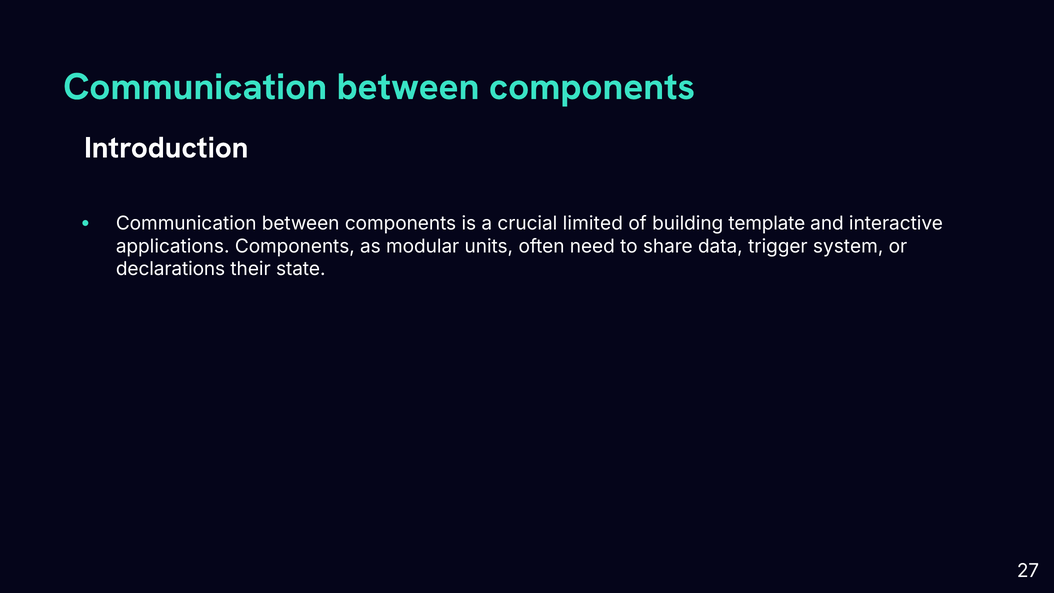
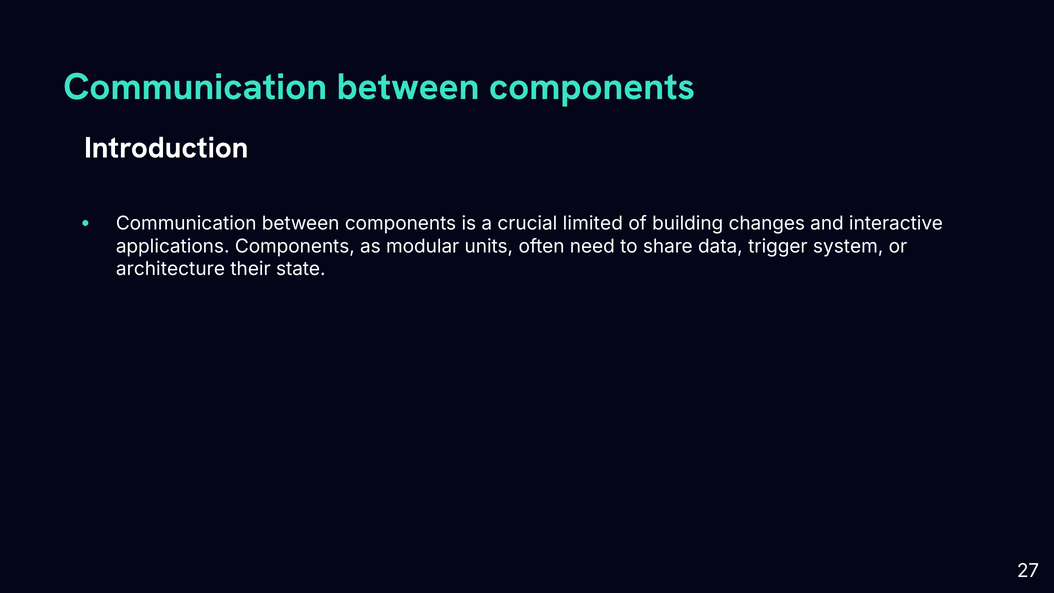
template: template -> changes (767, 223)
declarations: declarations -> architecture (170, 269)
